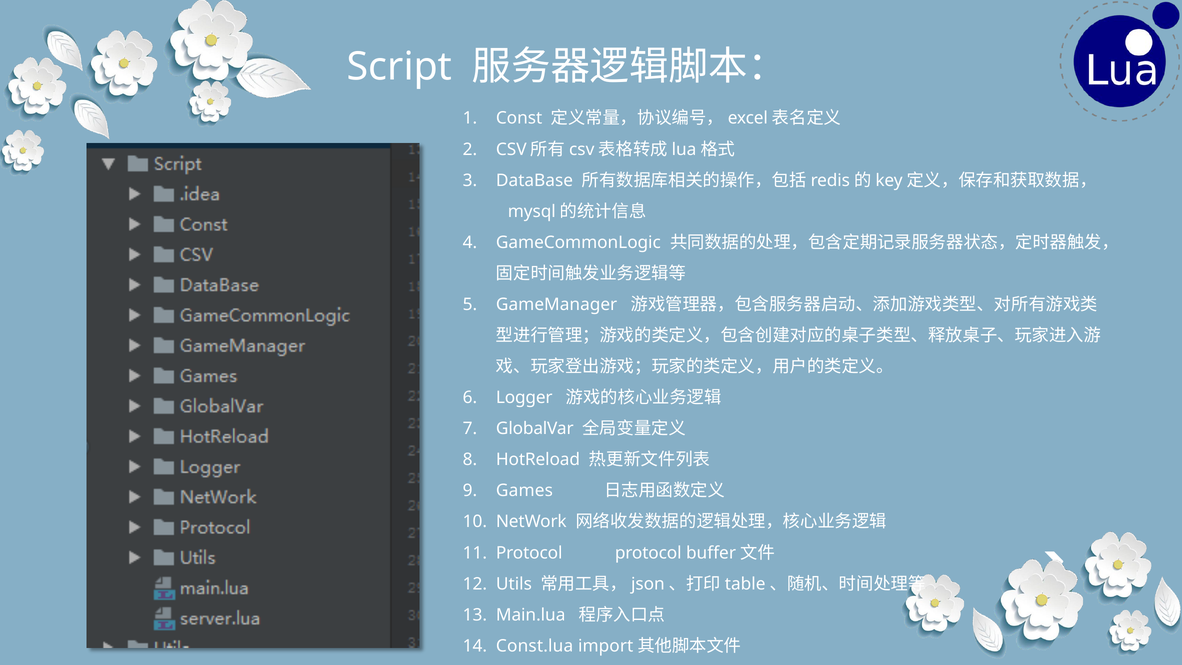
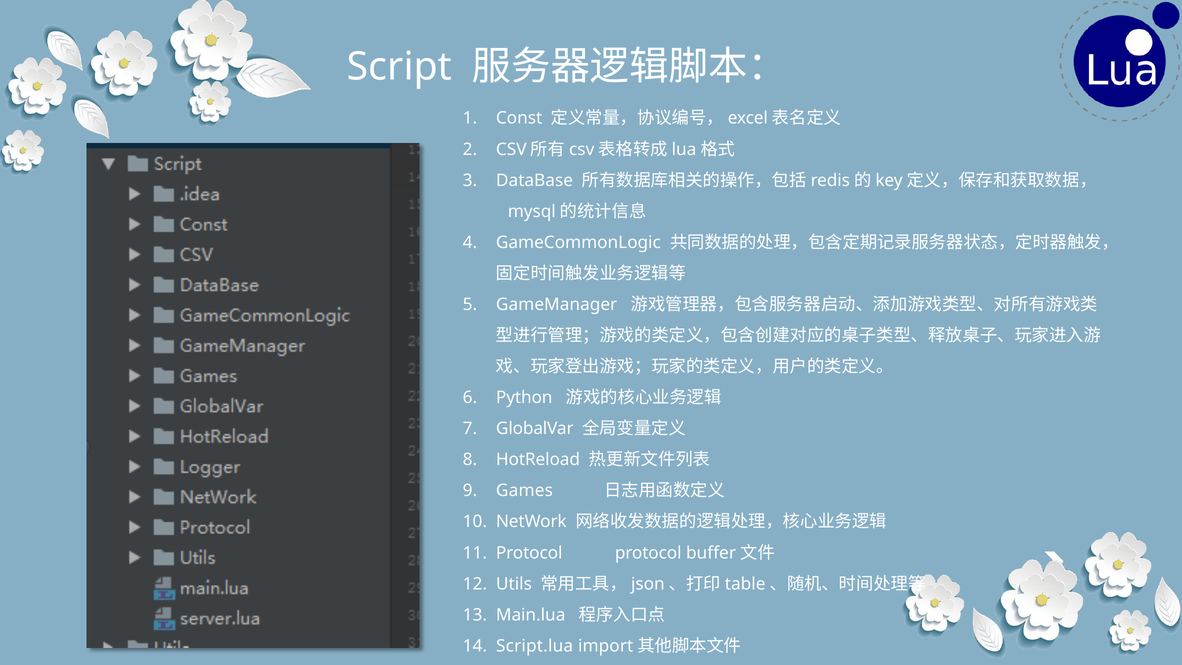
Logger: Logger -> Python (524, 398)
Const.lua: Const.lua -> Script.lua (535, 646)
